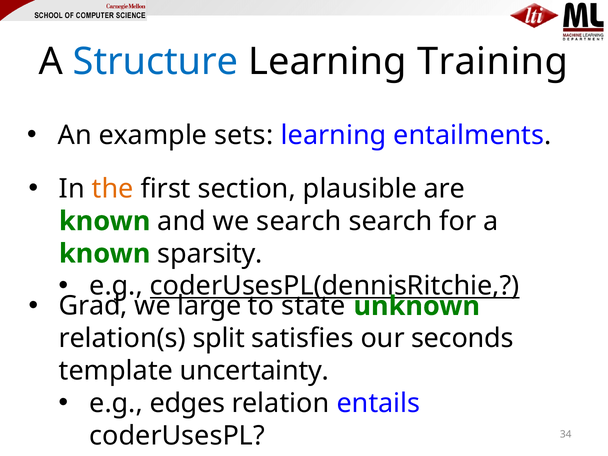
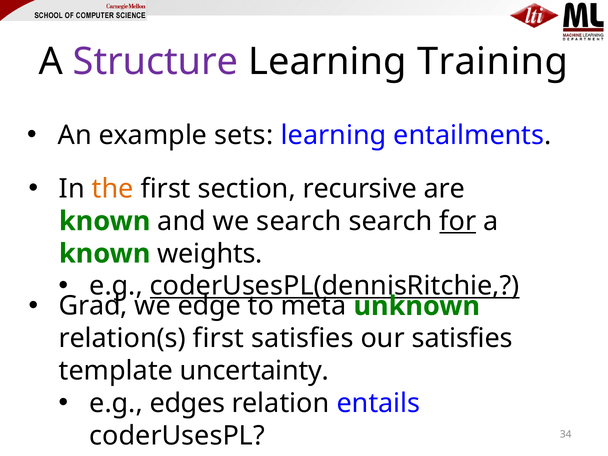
Structure colour: blue -> purple (156, 61)
plausible: plausible -> recursive (360, 189)
for underline: none -> present (458, 221)
sparsity: sparsity -> weights (210, 254)
large: large -> edge (209, 306)
state: state -> meta (314, 306)
relation(s split: split -> first (219, 339)
our seconds: seconds -> satisfies (462, 339)
